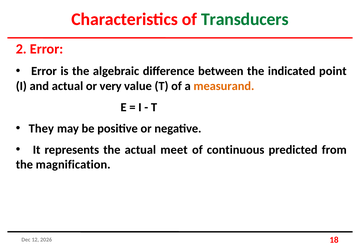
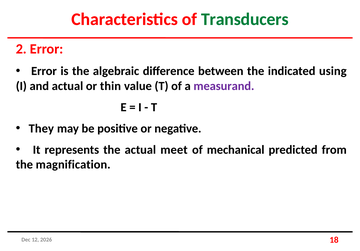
point: point -> using (333, 71)
very: very -> thin (110, 86)
measurand colour: orange -> purple (224, 86)
continuous: continuous -> mechanical (236, 150)
